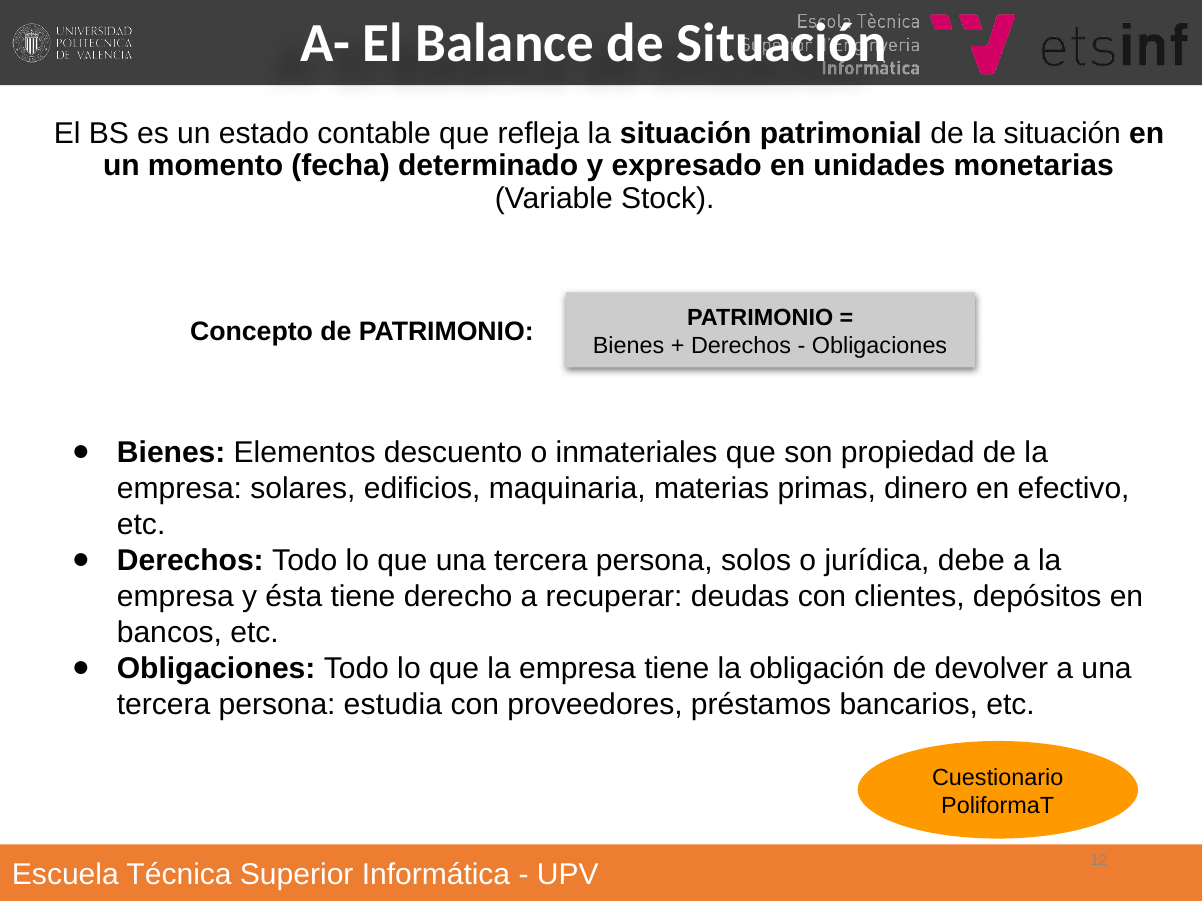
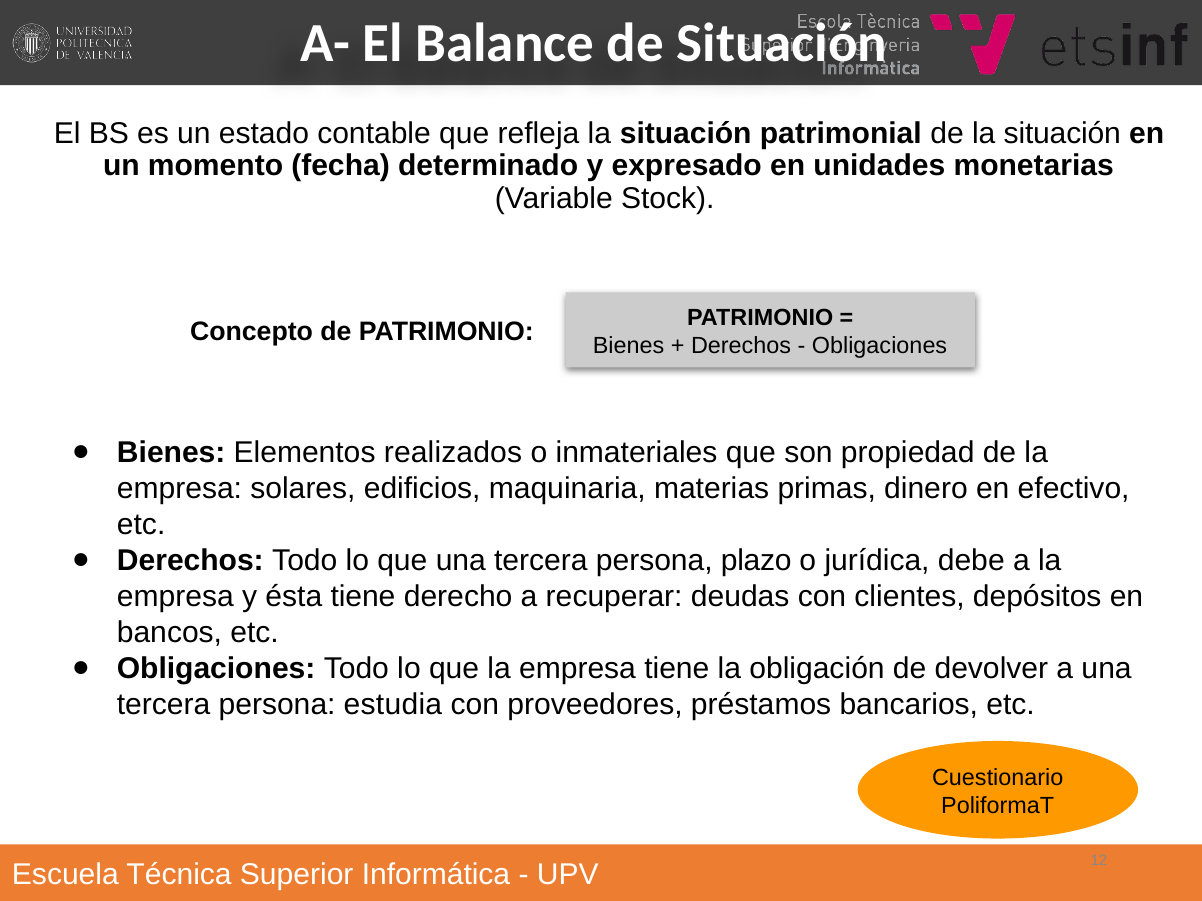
descuento: descuento -> realizados (453, 452)
solos: solos -> plazo (756, 561)
